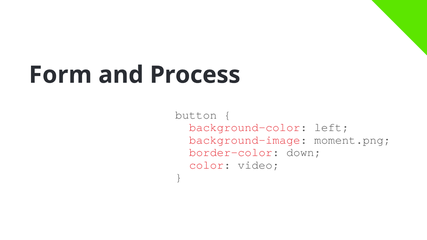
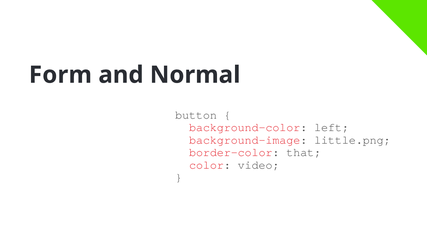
Process: Process -> Normal (195, 75)
moment.png: moment.png -> little.png (352, 140)
down: down -> that (304, 153)
